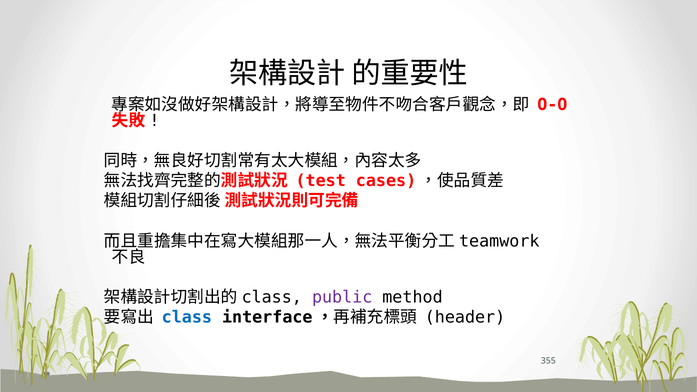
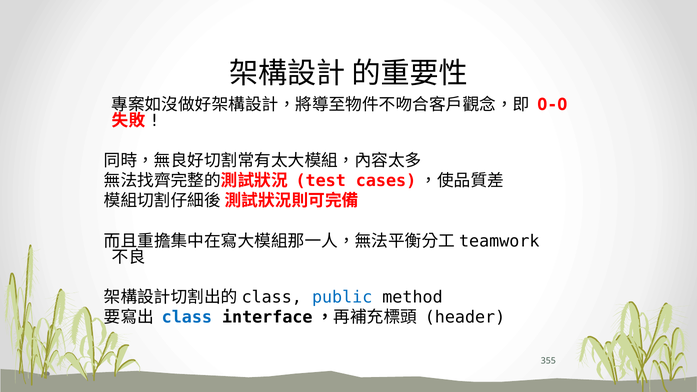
public colour: purple -> blue (342, 297)
